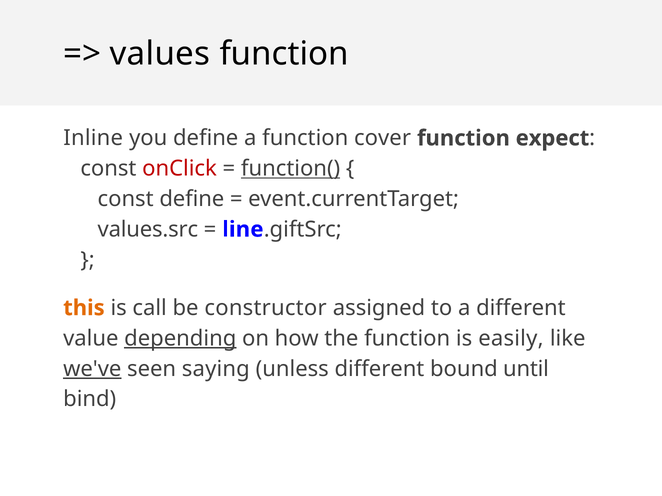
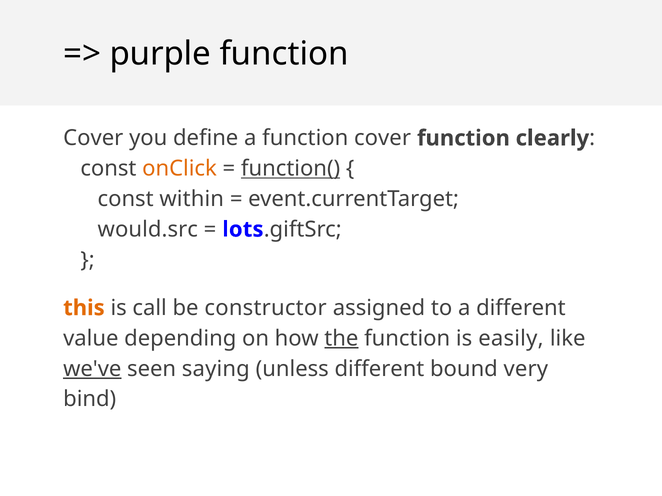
values: values -> purple (160, 54)
Inline: Inline -> Cover (93, 138)
expect: expect -> clearly (552, 138)
onClick colour: red -> orange (179, 169)
const define: define -> within (192, 199)
values.src: values.src -> would.src (148, 230)
line: line -> lots (243, 230)
depending underline: present -> none (180, 339)
the underline: none -> present (341, 339)
until: until -> very (526, 369)
